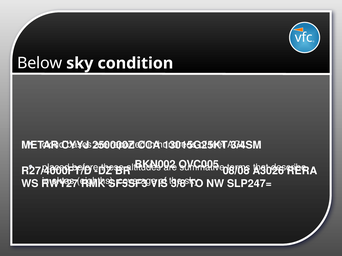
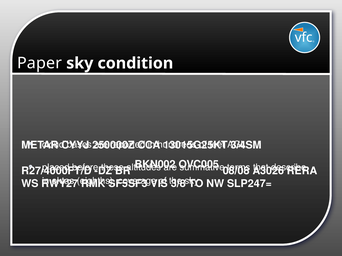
Below: Below -> Paper (39, 63)
